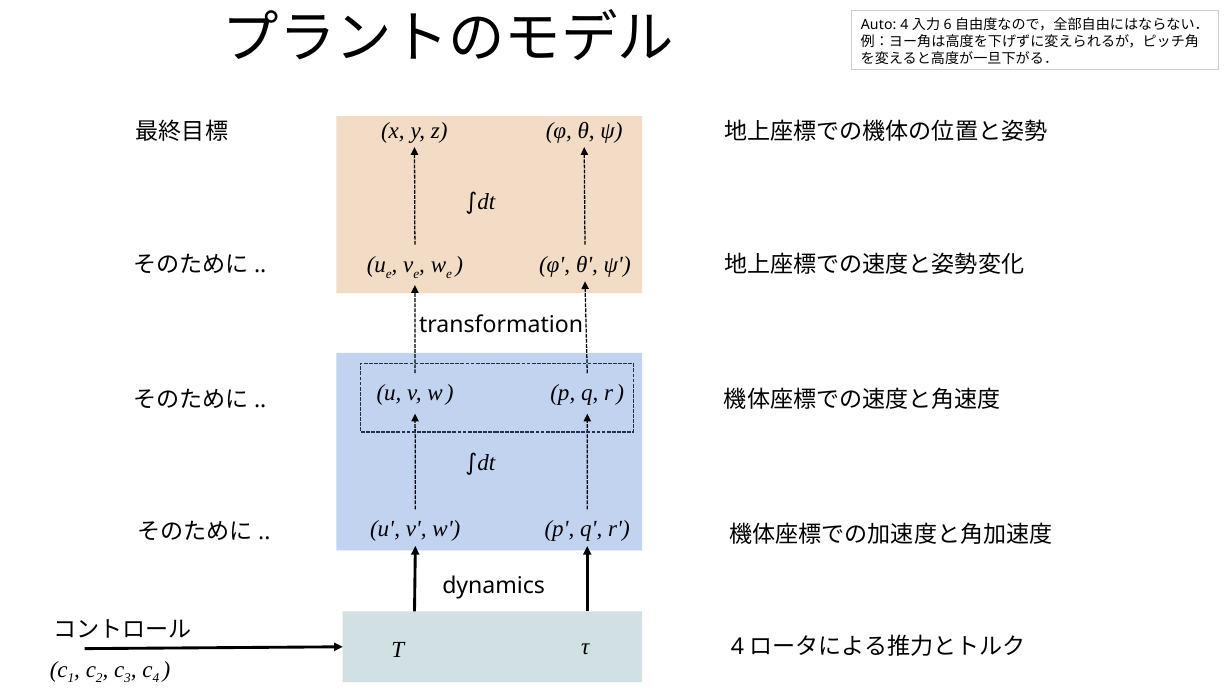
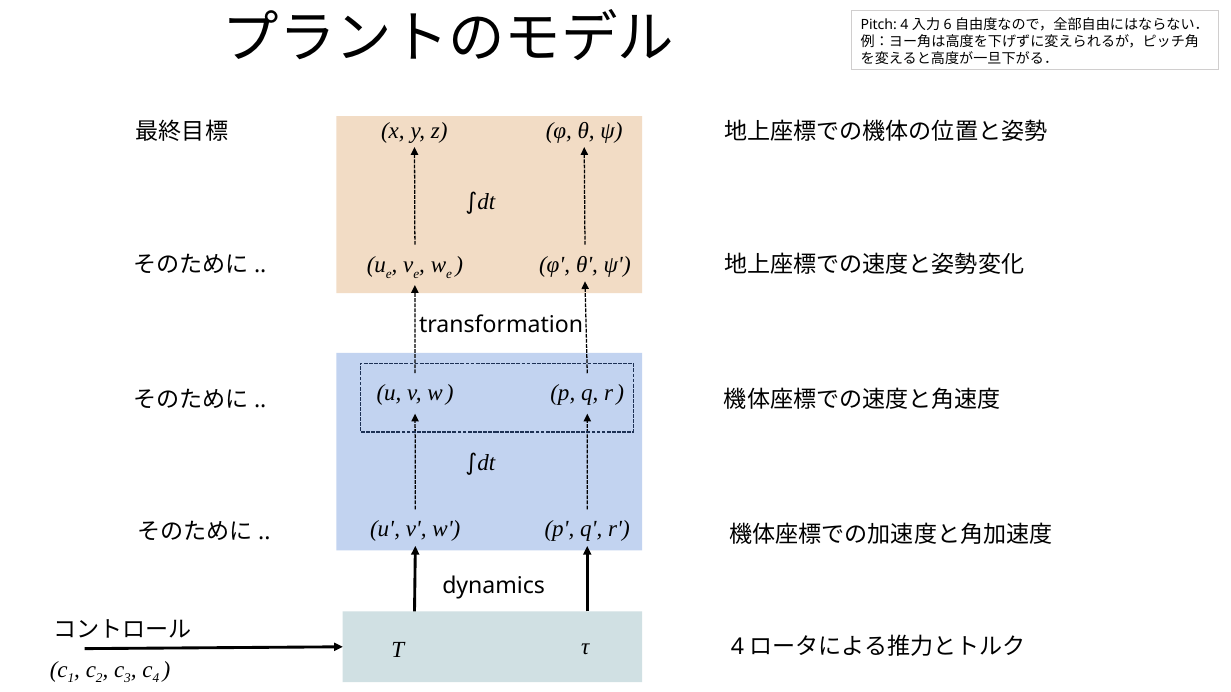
Auto: Auto -> Pitch (879, 25)
